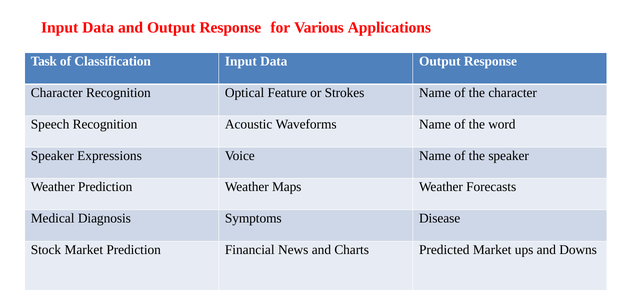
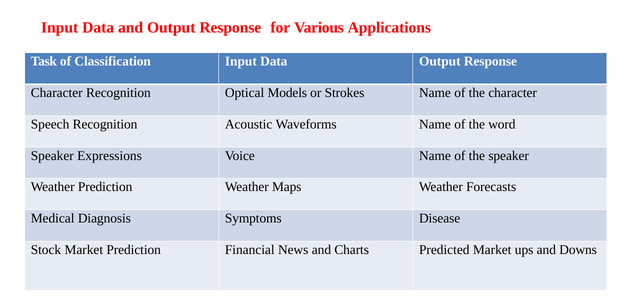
Feature: Feature -> Models (287, 93)
